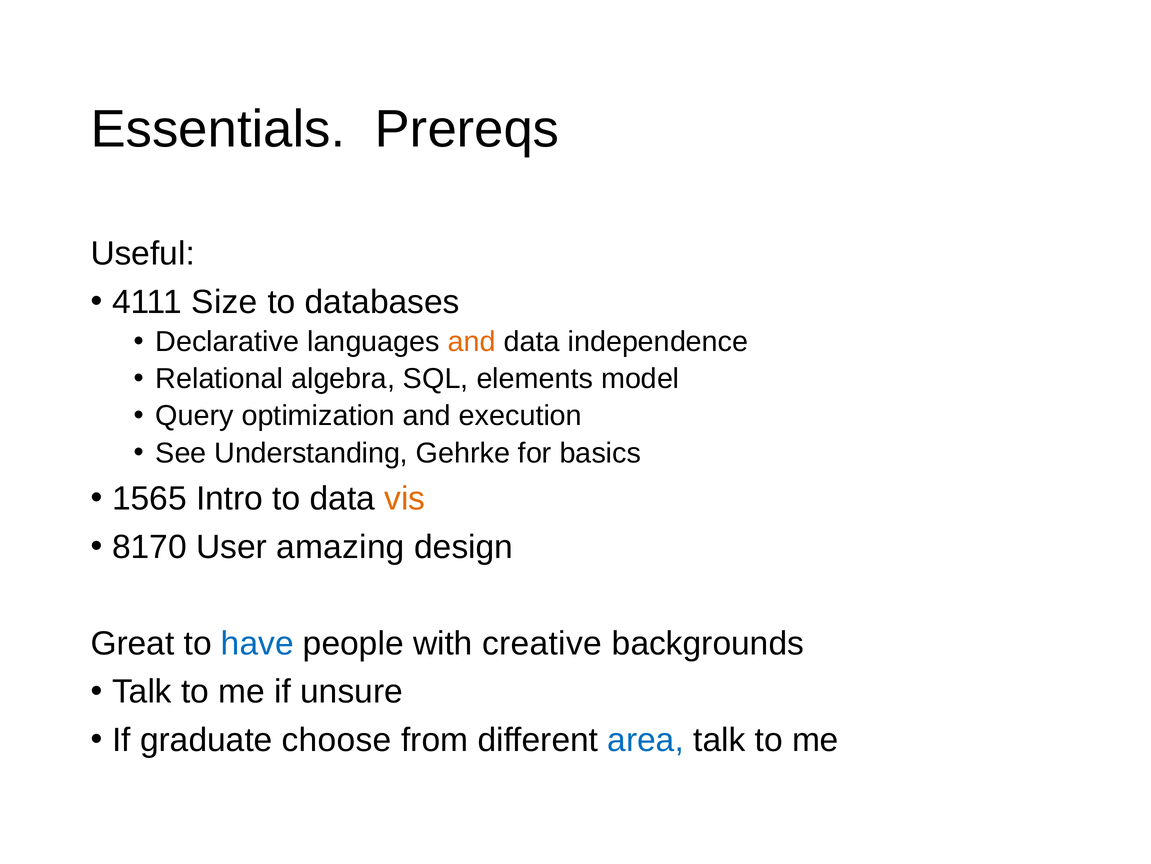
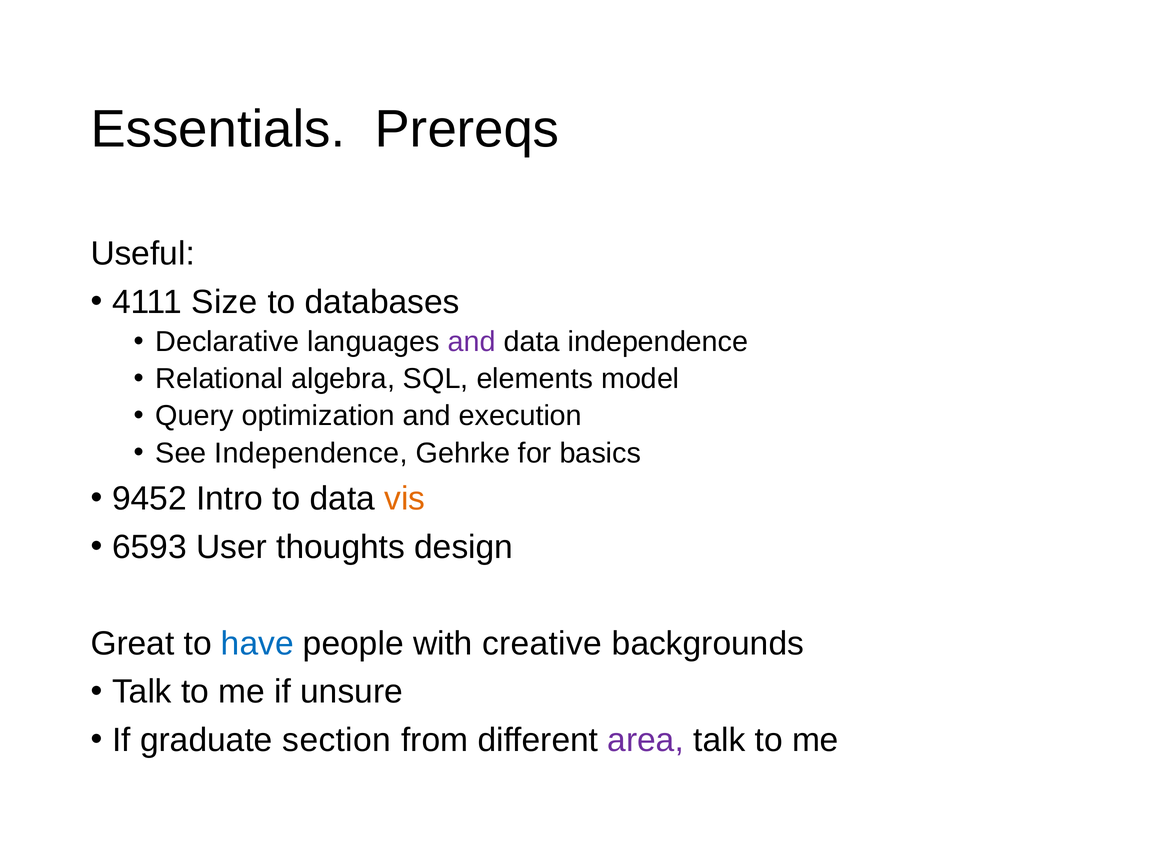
and colour: orange -> purple (472, 341)
See Understanding: Understanding -> Independence (311, 453)
1565: 1565 -> 9452 (149, 498)
8170: 8170 -> 6593 (149, 547)
amazing: amazing -> thoughts (341, 547)
choose: choose -> section (337, 740)
area colour: blue -> purple (646, 740)
